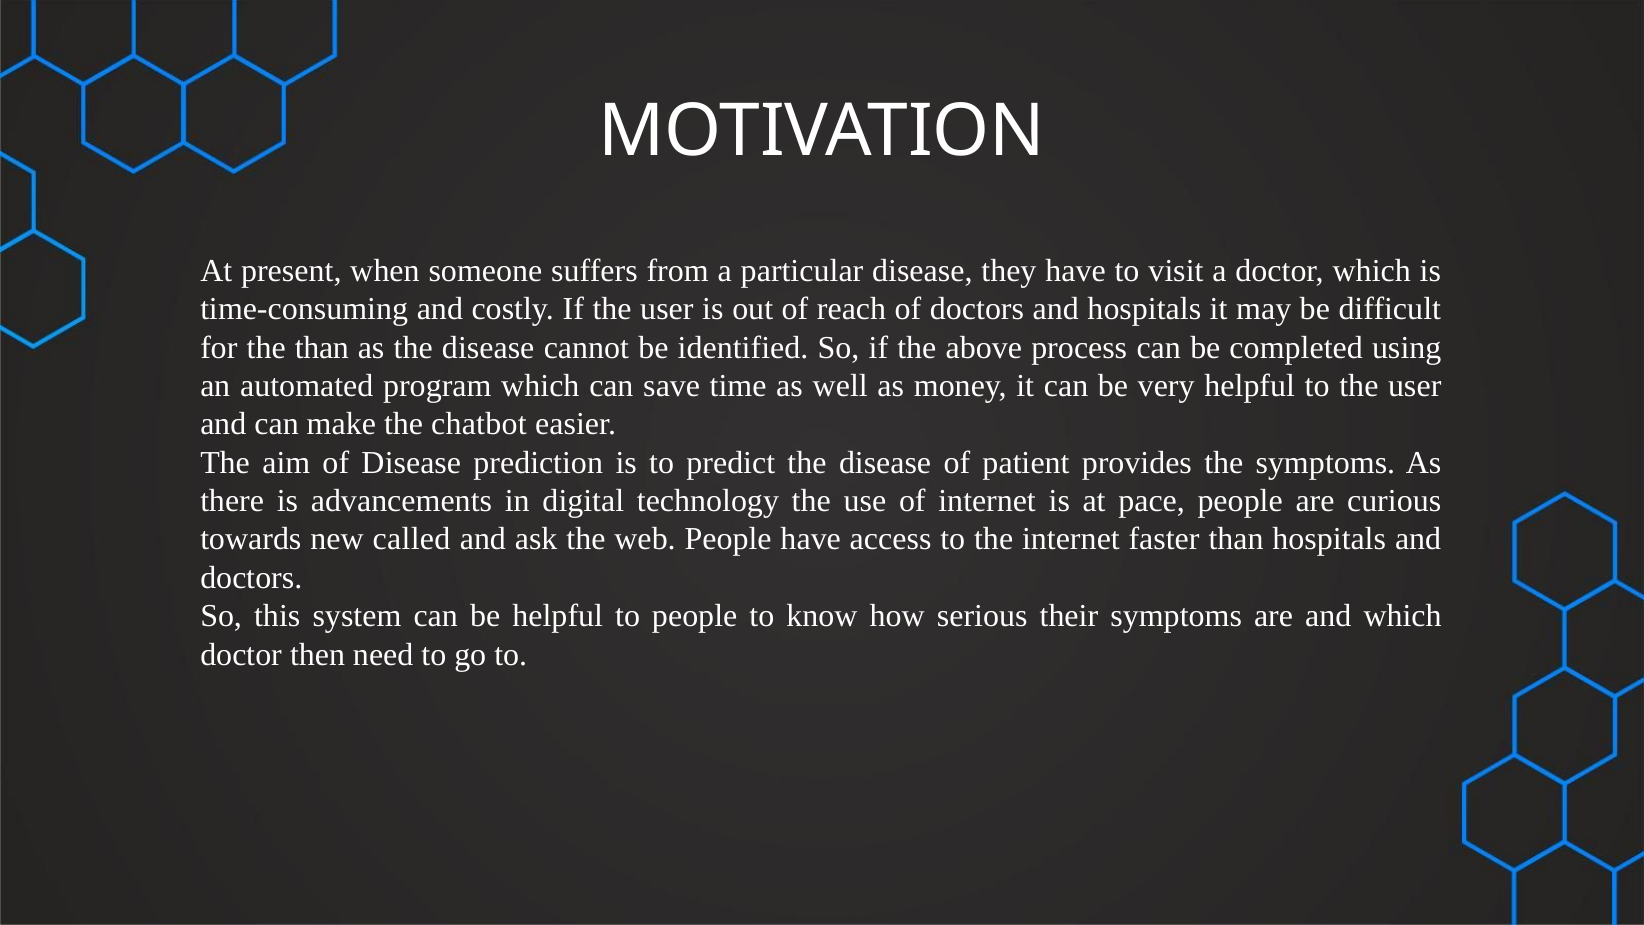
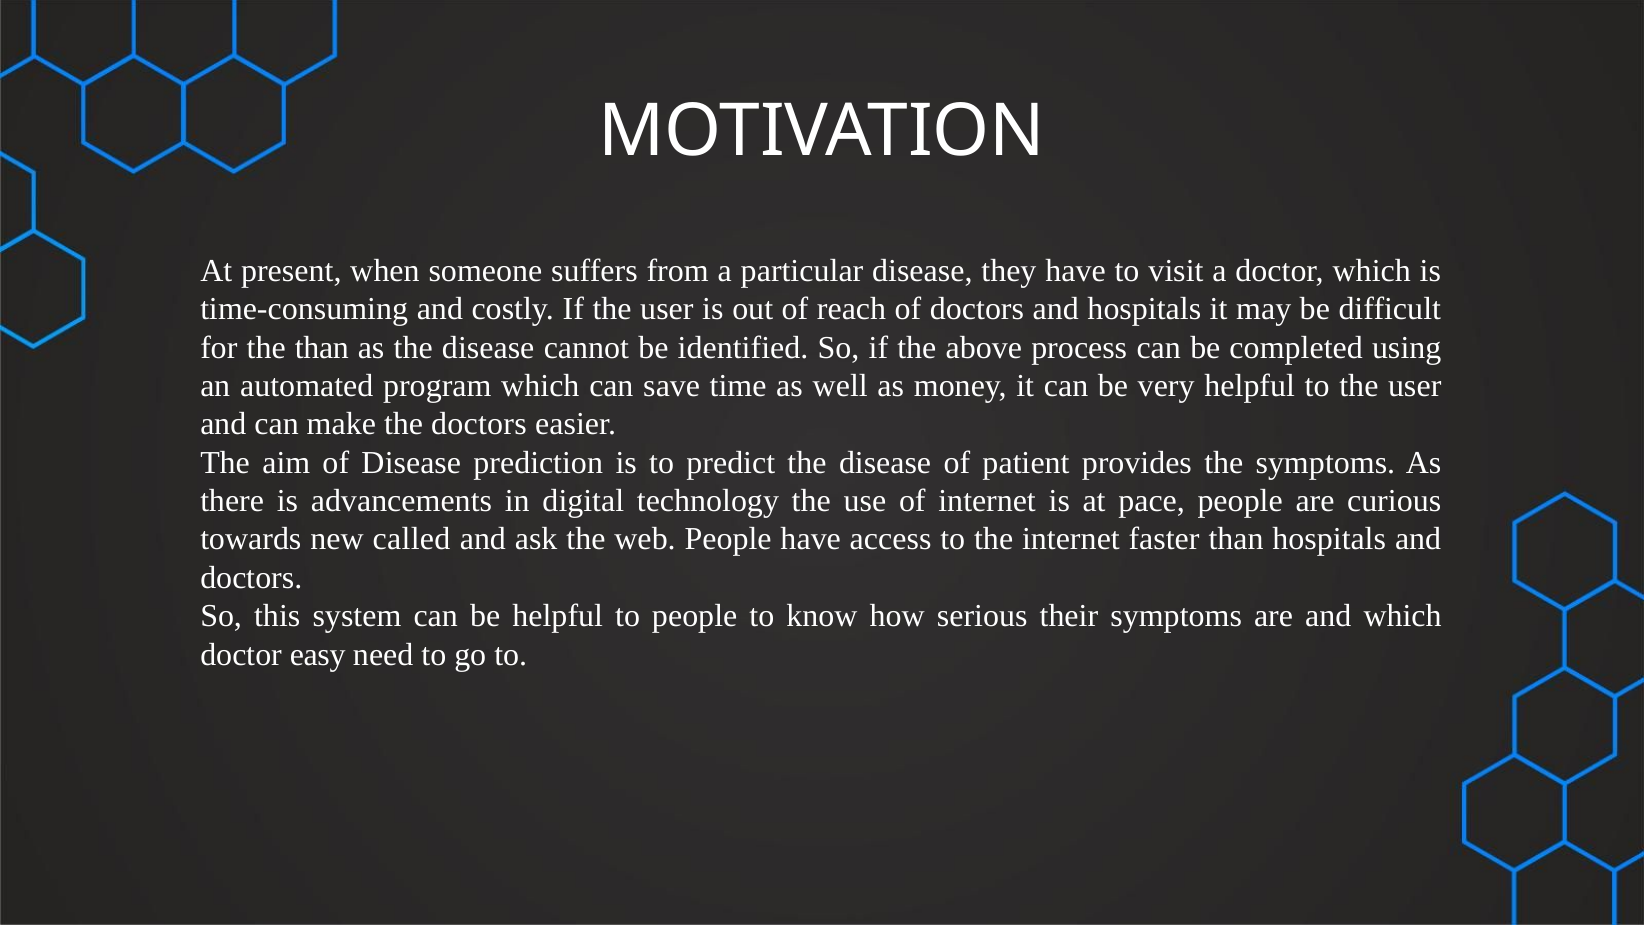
the chatbot: chatbot -> doctors (479, 424)
then: then -> easy (318, 654)
